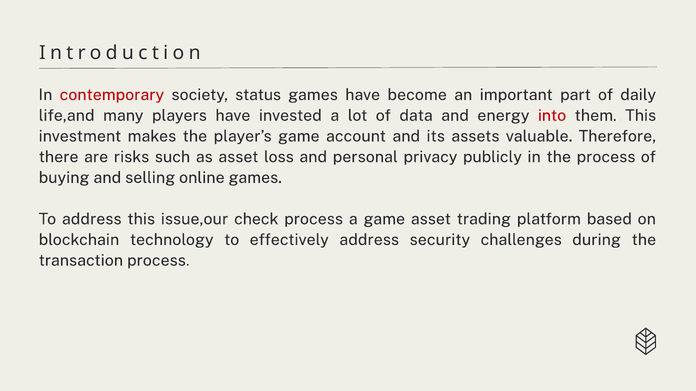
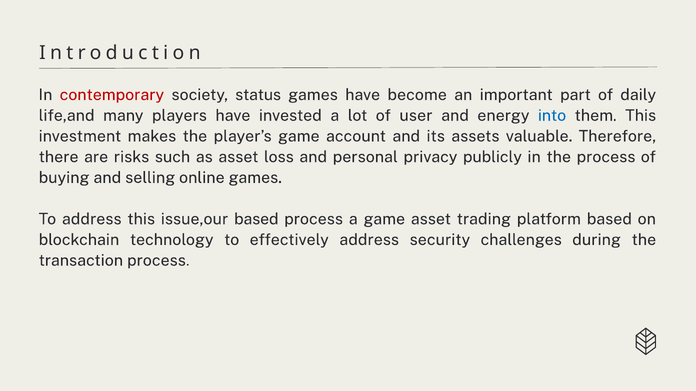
data: data -> user (416, 116)
into colour: red -> blue (552, 116)
issue,our check: check -> based (256, 219)
